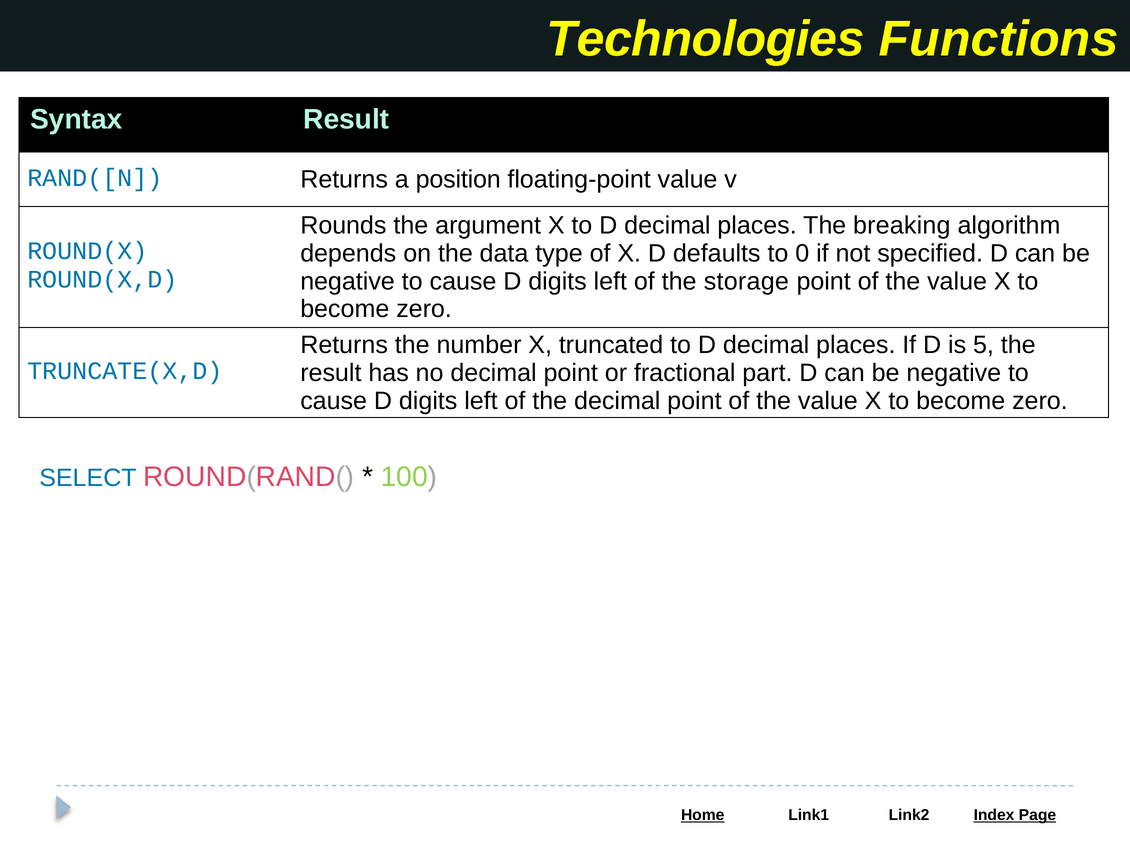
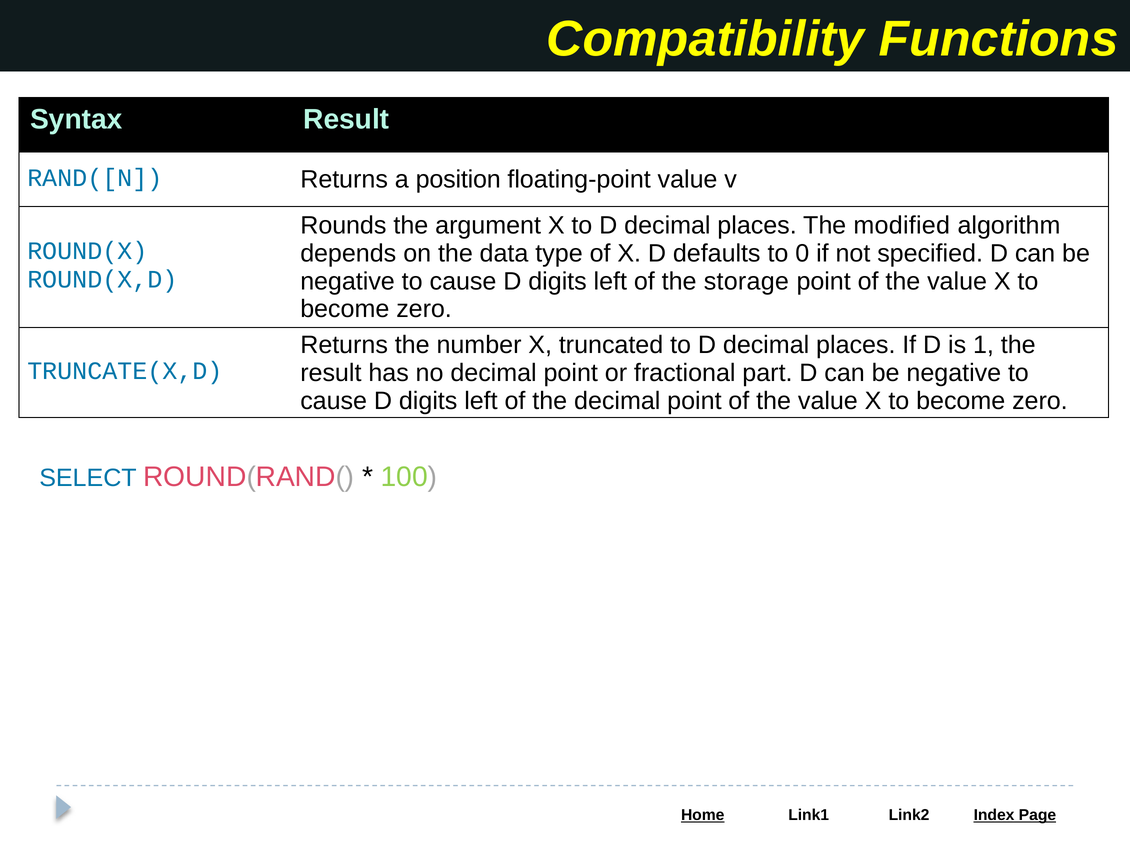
Technologies: Technologies -> Compatibility (705, 39)
breaking: breaking -> modified (902, 225)
5: 5 -> 1 (983, 345)
